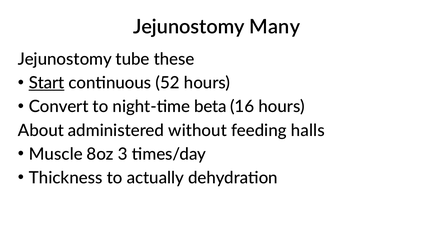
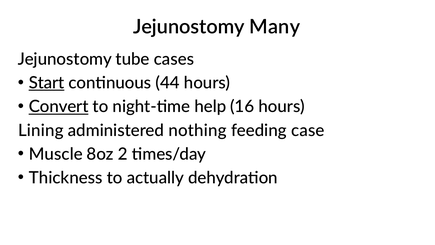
these: these -> cases (174, 59)
52: 52 -> 44 (168, 83)
Convert underline: none -> present (59, 107)
beta: beta -> help (210, 107)
About: About -> Lining (41, 130)
without: without -> nothing (198, 130)
halls: halls -> case (308, 130)
3: 3 -> 2 (123, 154)
